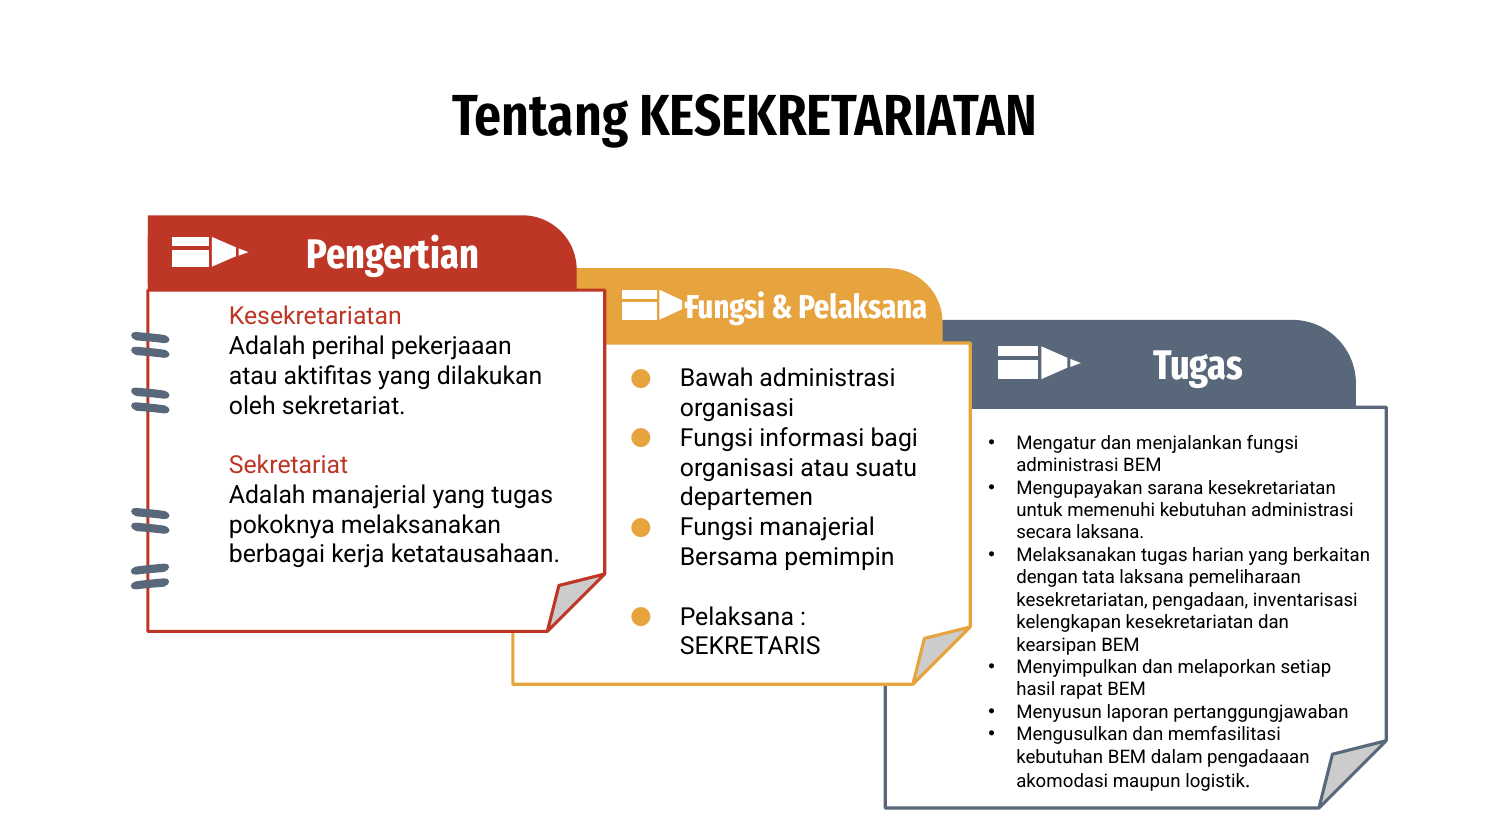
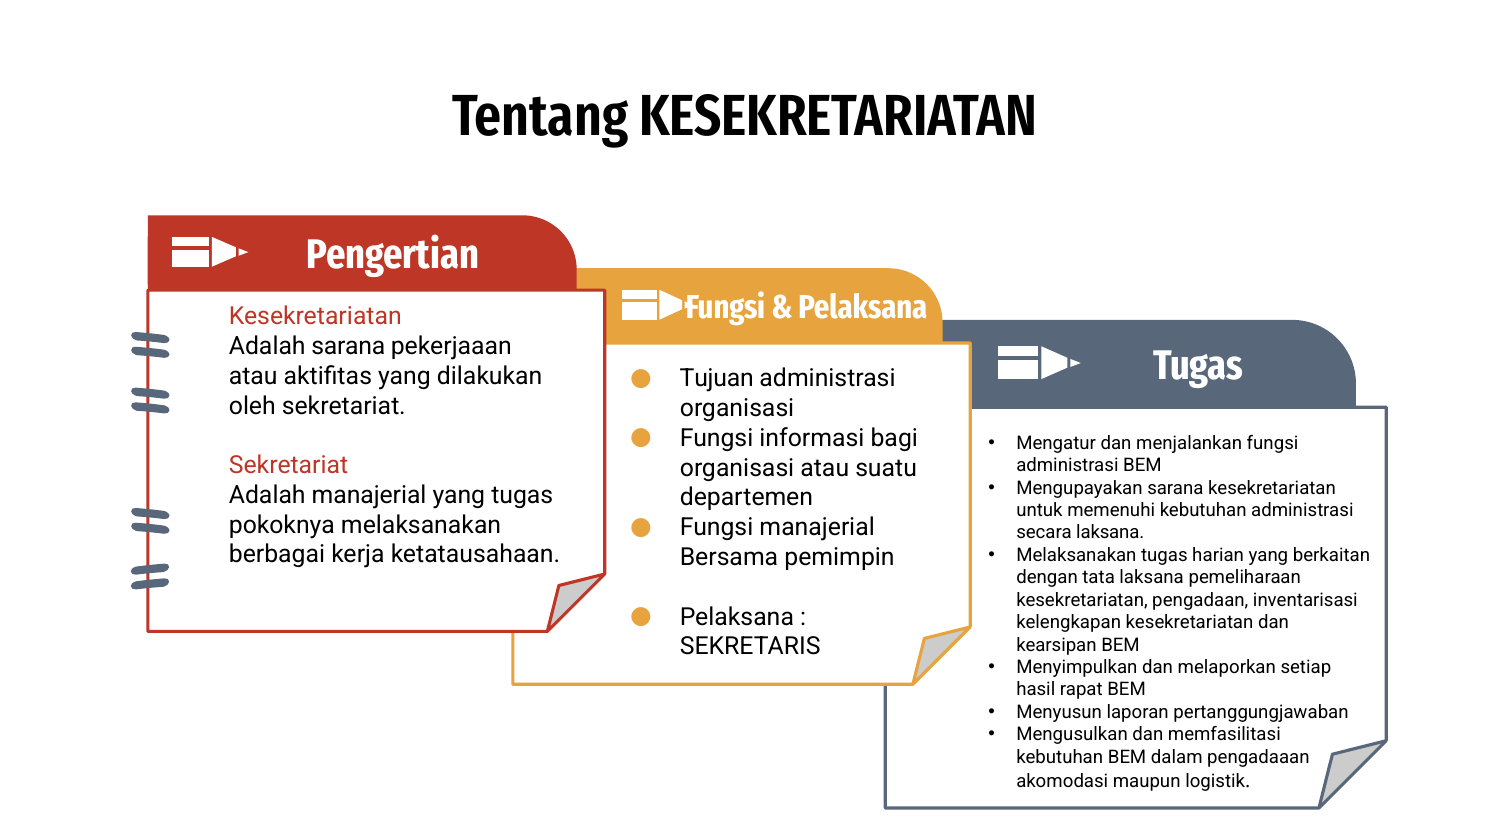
Adalah perihal: perihal -> sarana (348, 346)
Bawah: Bawah -> Tujuan (717, 379)
